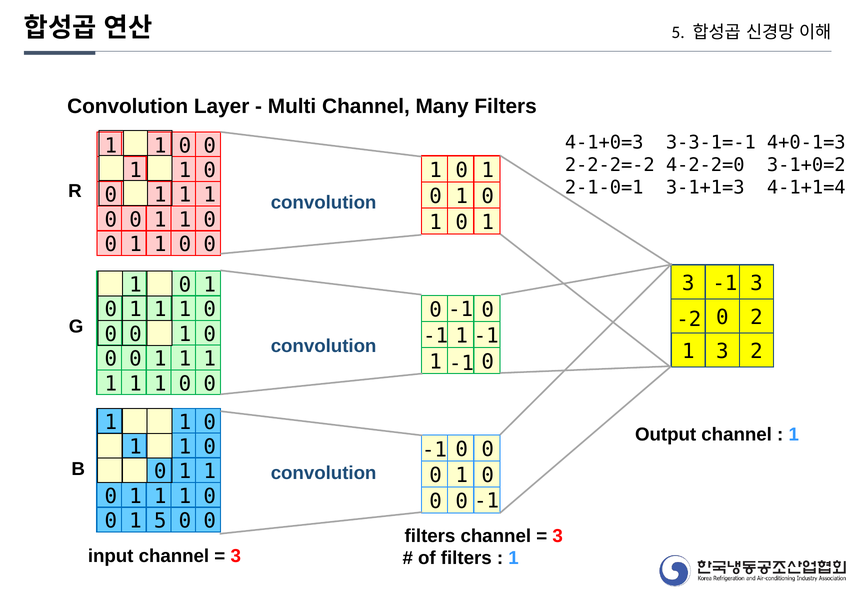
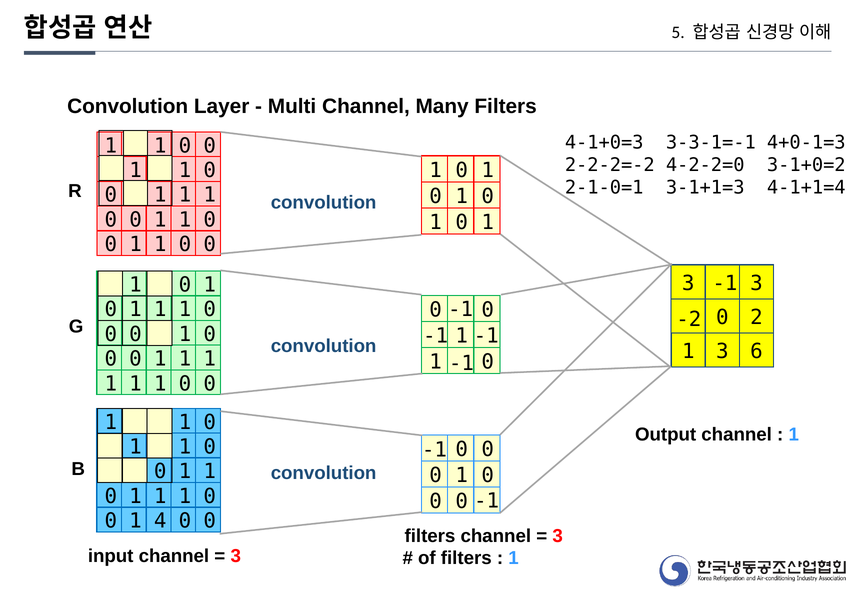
3 2: 2 -> 6 (756, 351)
1 5: 5 -> 4 (160, 521)
